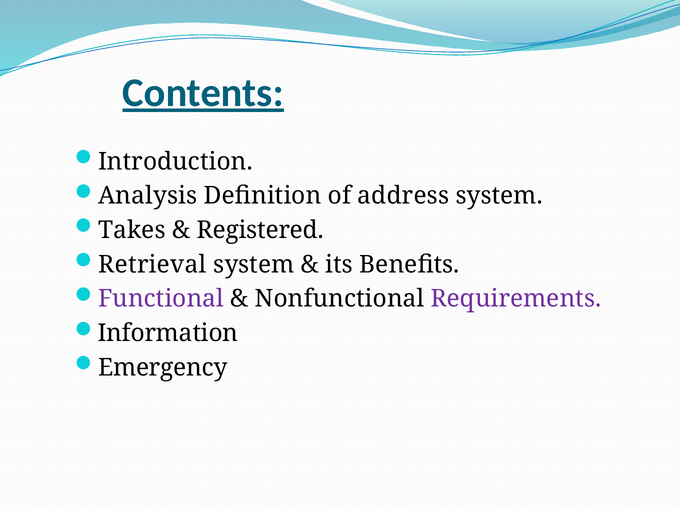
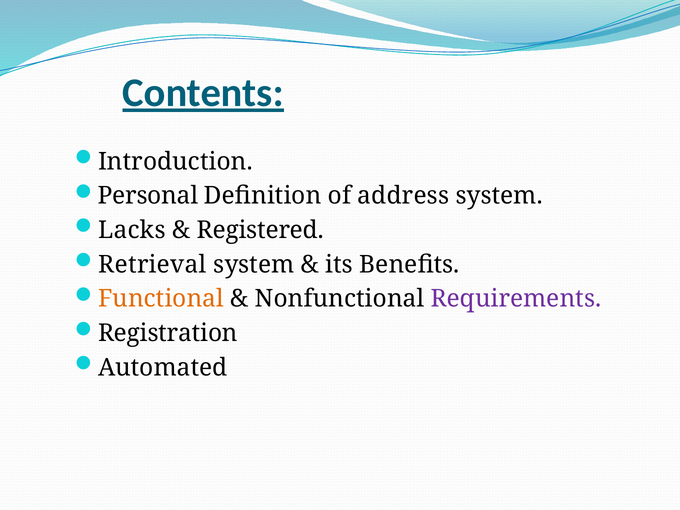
Analysis: Analysis -> Personal (148, 196)
Takes: Takes -> Lacks (132, 230)
Functional colour: purple -> orange (161, 299)
Information: Information -> Registration (168, 333)
Emergency: Emergency -> Automated (163, 368)
